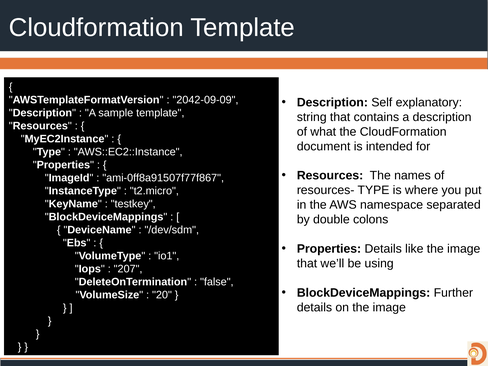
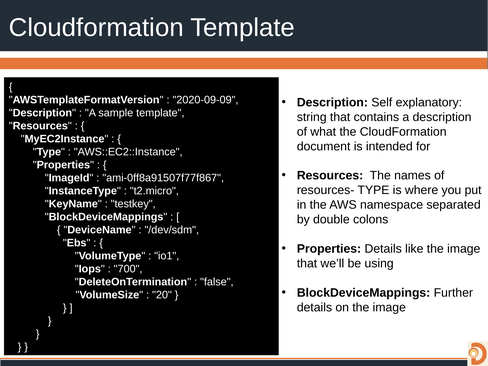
2042-09-09: 2042-09-09 -> 2020-09-09 (206, 100)
207: 207 -> 700 (128, 269)
